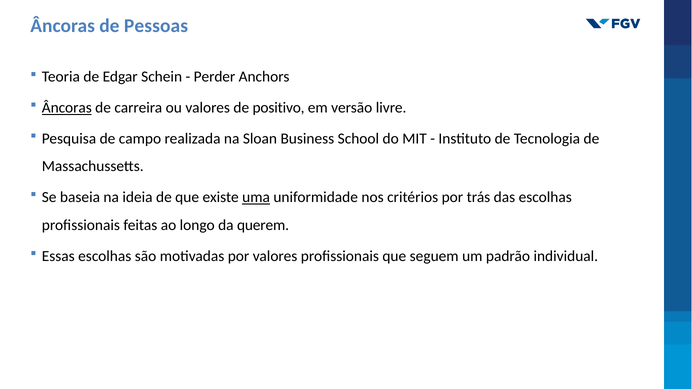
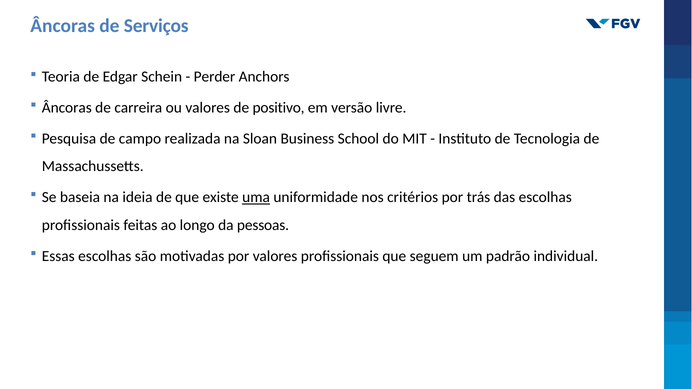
Pessoas: Pessoas -> Serviços (156, 26)
Âncoras underline: present -> none (67, 108)
querem: querem -> pessoas (263, 225)
